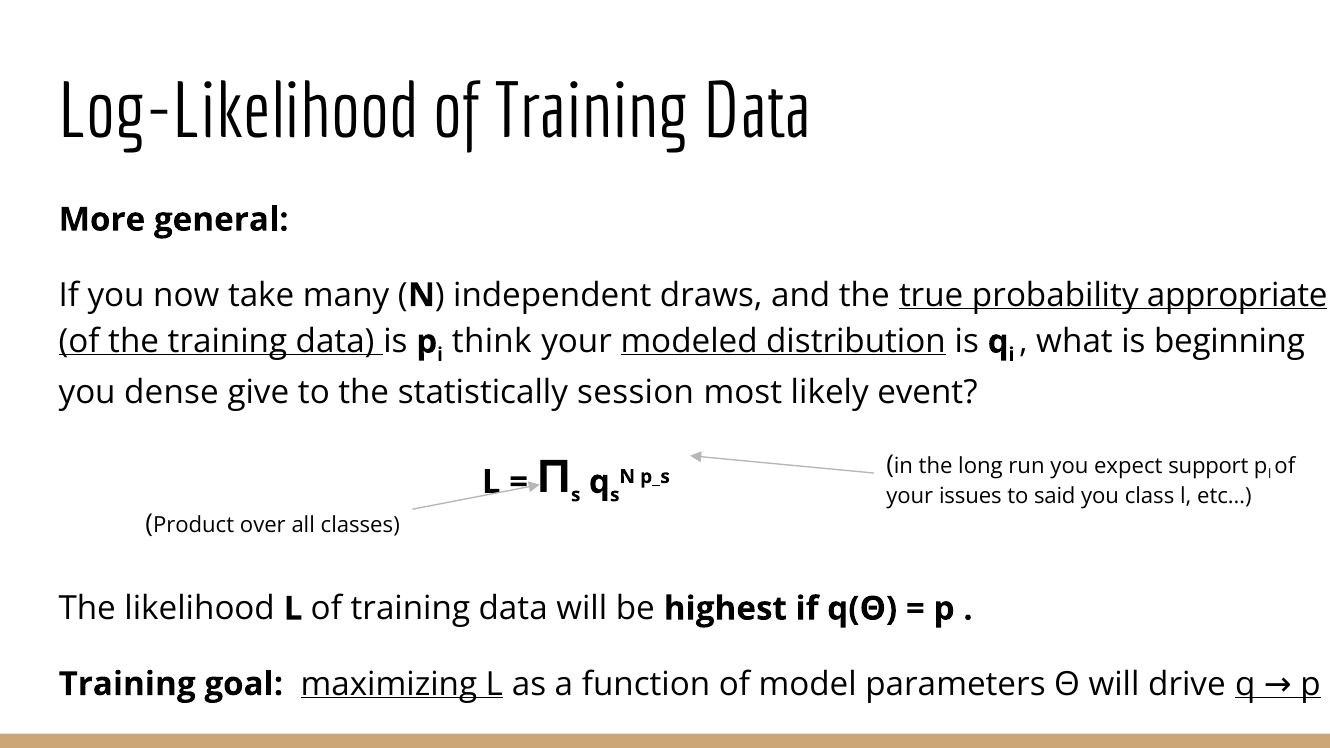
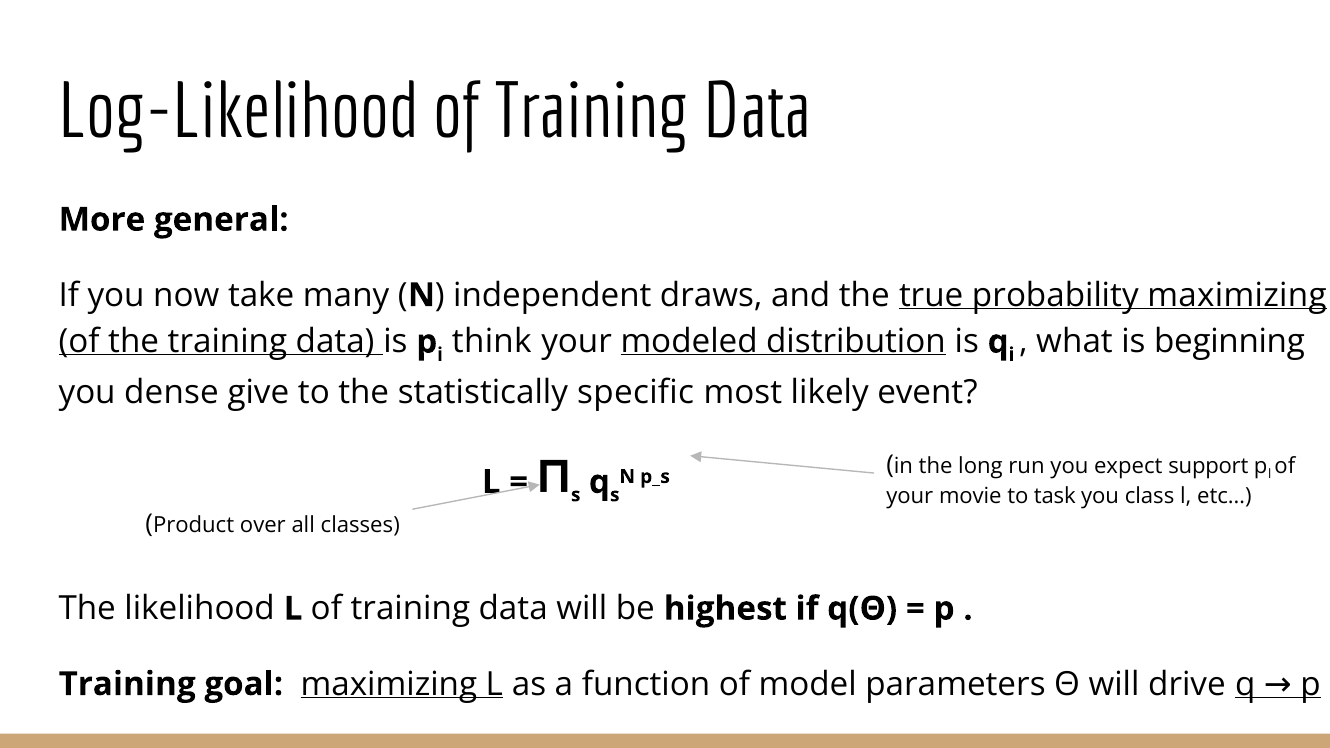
probability appropriate: appropriate -> maximizing (1237, 295)
session: session -> specific (636, 393)
issues: issues -> movie (970, 496)
said: said -> task (1055, 496)
